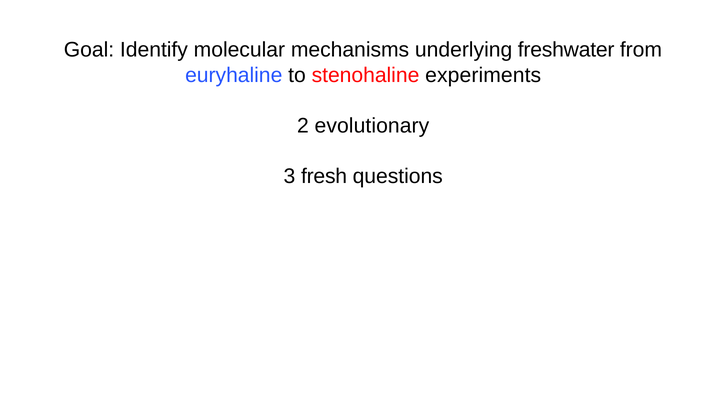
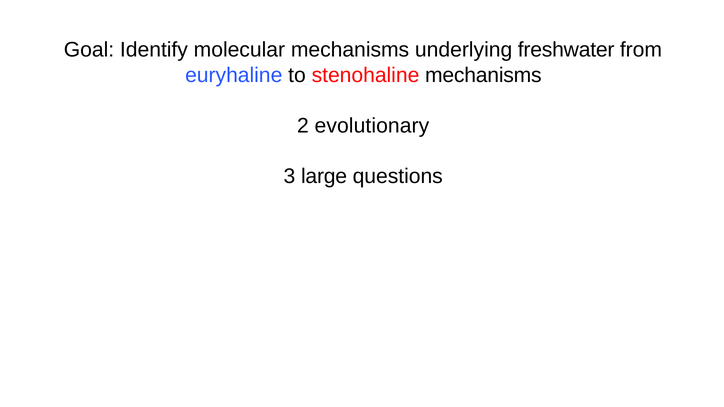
stenohaline experiments: experiments -> mechanisms (483, 75)
fresh: fresh -> large (324, 177)
